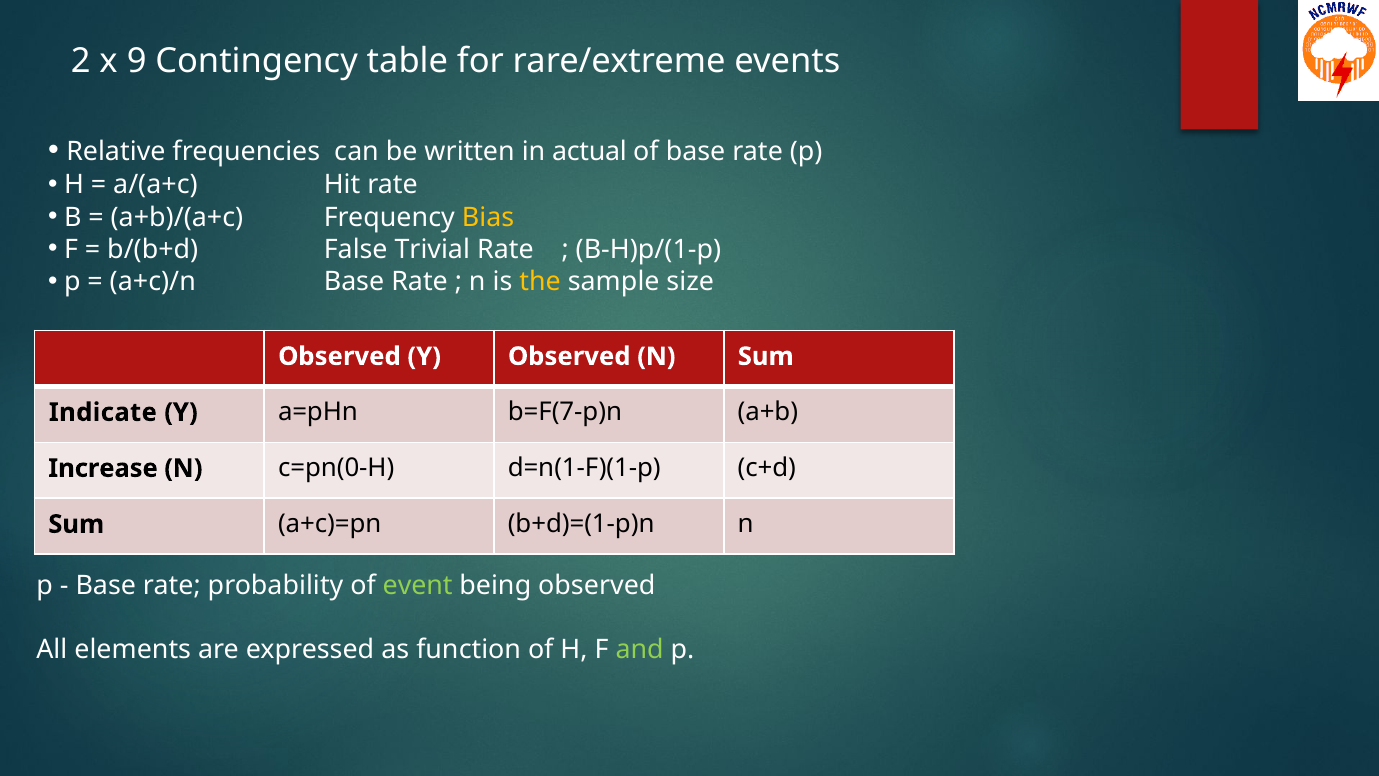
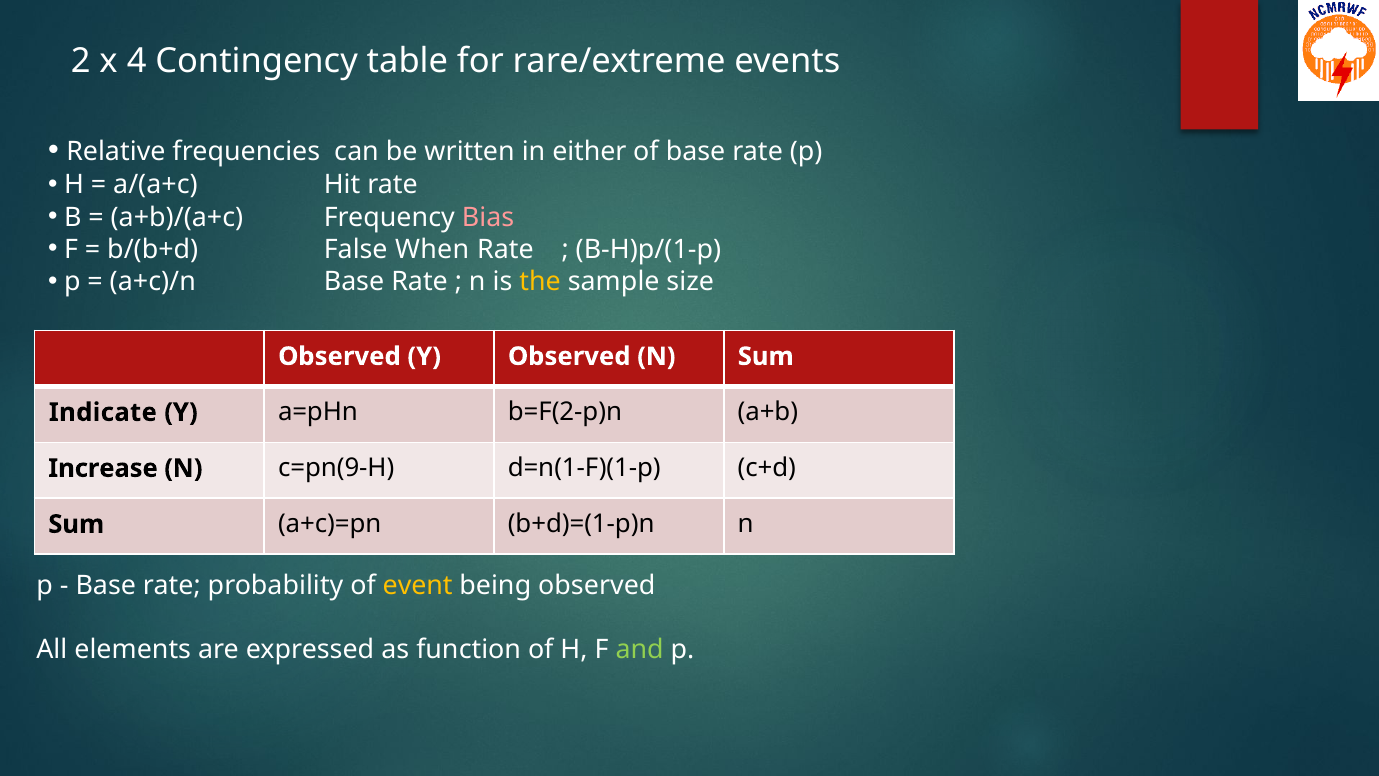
9: 9 -> 4 (137, 61)
actual: actual -> either (589, 152)
Bias colour: yellow -> pink (488, 217)
Trivial: Trivial -> When (432, 249)
b=F(7-p)n: b=F(7-p)n -> b=F(2-p)n (565, 412)
c=pn(0-H: c=pn(0-H -> c=pn(9-H (336, 468)
event colour: light green -> yellow (418, 585)
